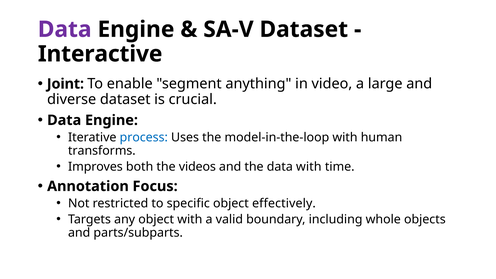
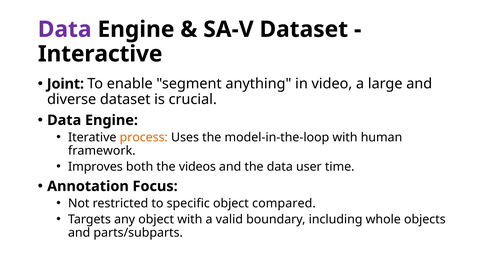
process colour: blue -> orange (144, 137)
transforms: transforms -> framework (102, 151)
data with: with -> user (309, 167)
effectively: effectively -> compared (284, 203)
